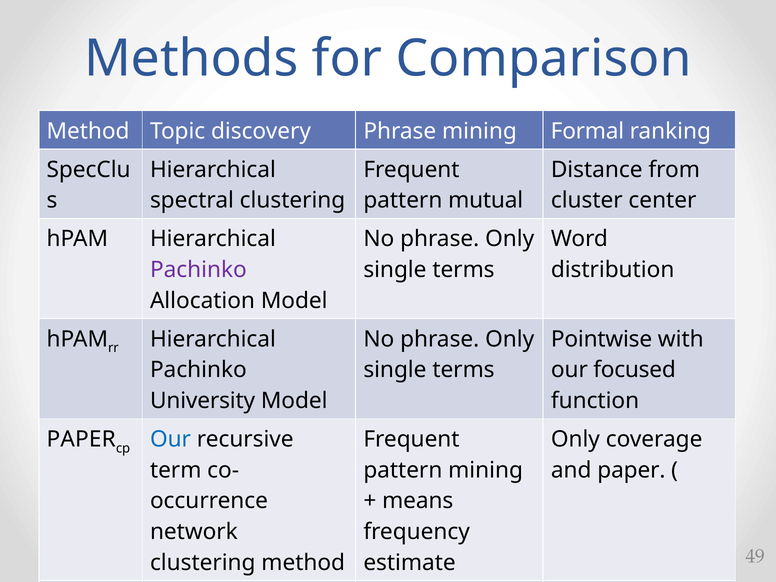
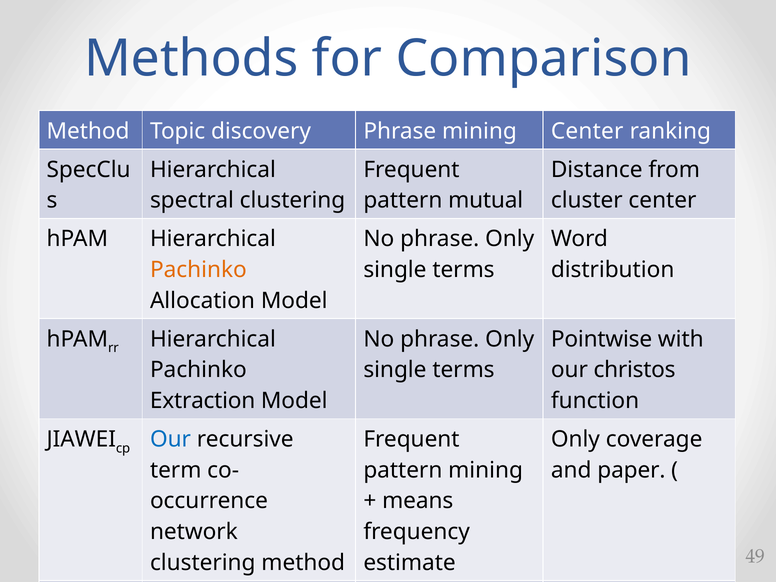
mining Formal: Formal -> Center (587, 131)
Pachinko colour: purple -> orange (198, 270)
focused: focused -> christos (635, 370)
University: University -> Extraction (203, 401)
PAPER: PAPER -> JIAWEI (81, 439)
